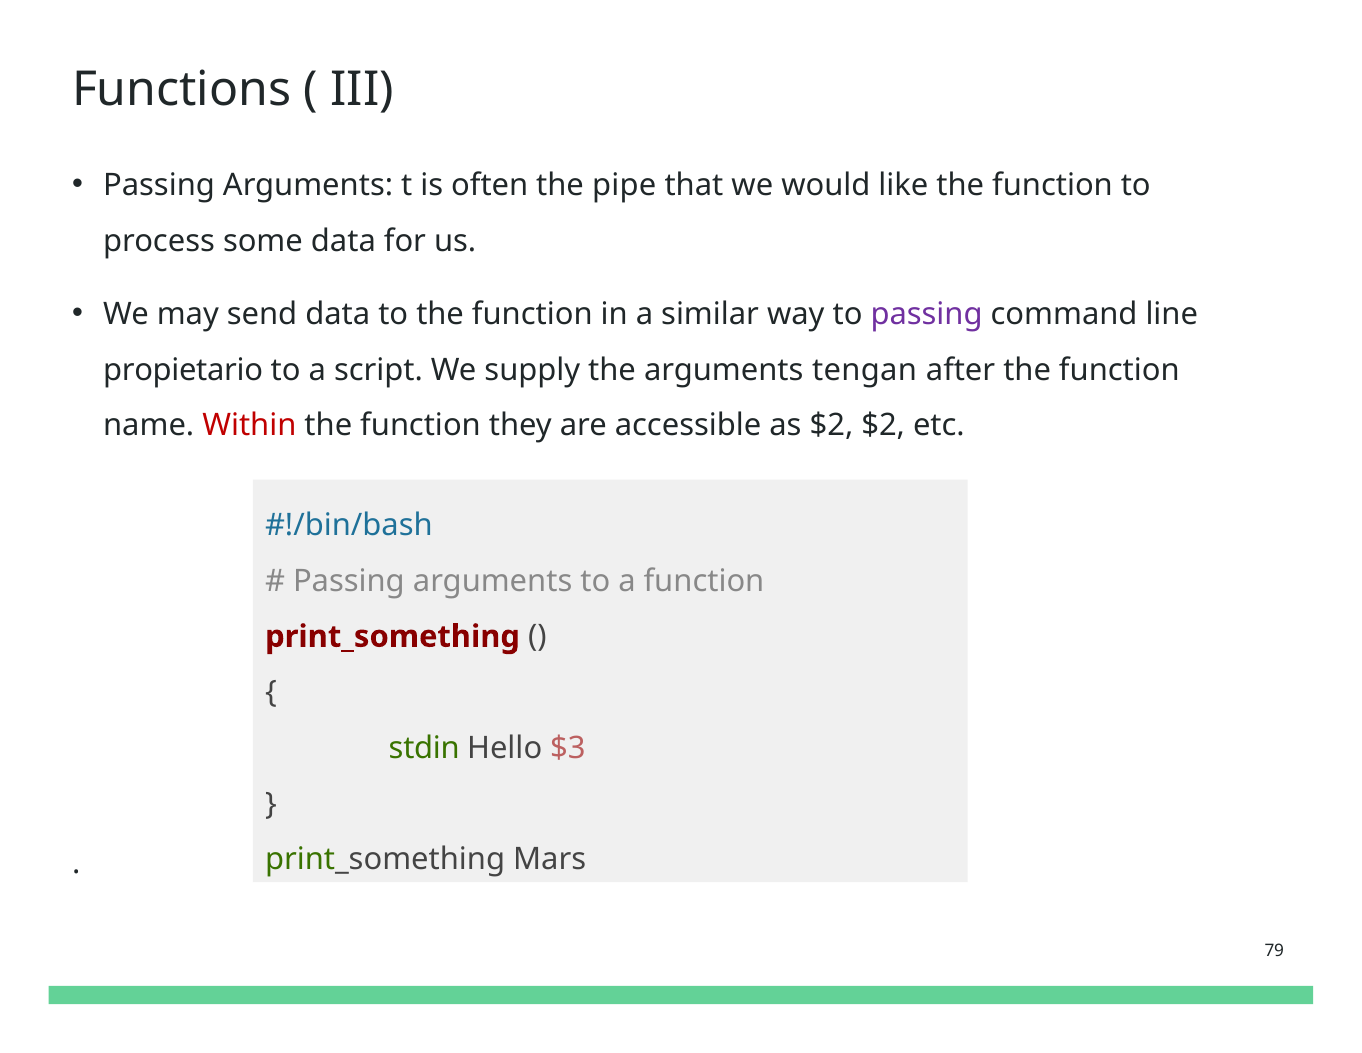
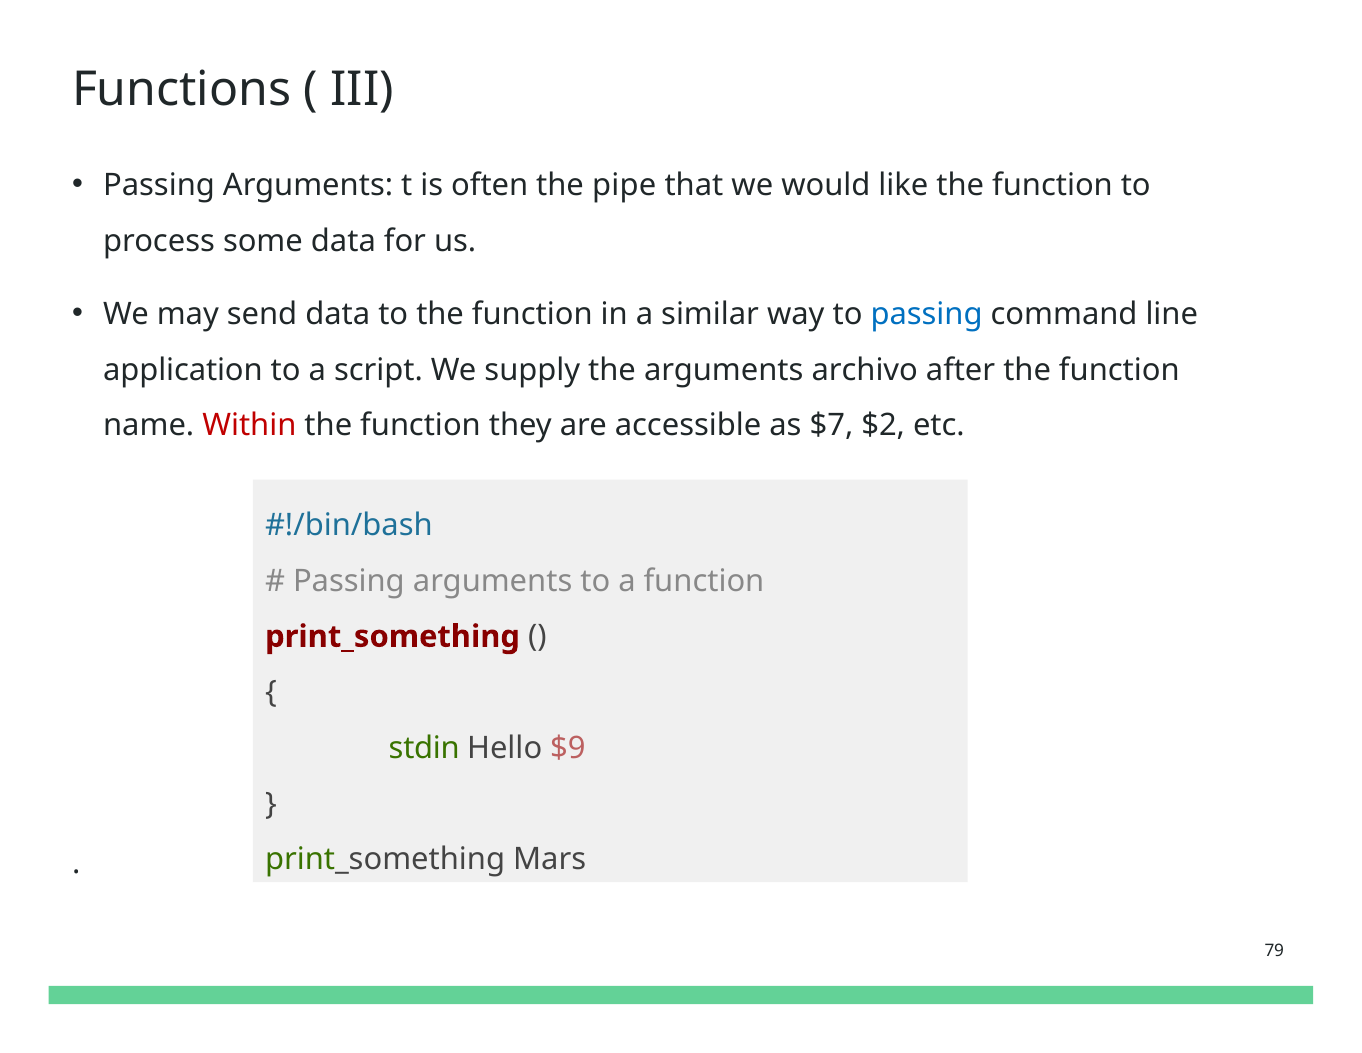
passing colour: purple -> blue (927, 314)
propietario: propietario -> application (183, 370)
tengan: tengan -> archivo (865, 370)
as $2: $2 -> $7 (831, 425)
$3: $3 -> $9 (568, 748)
